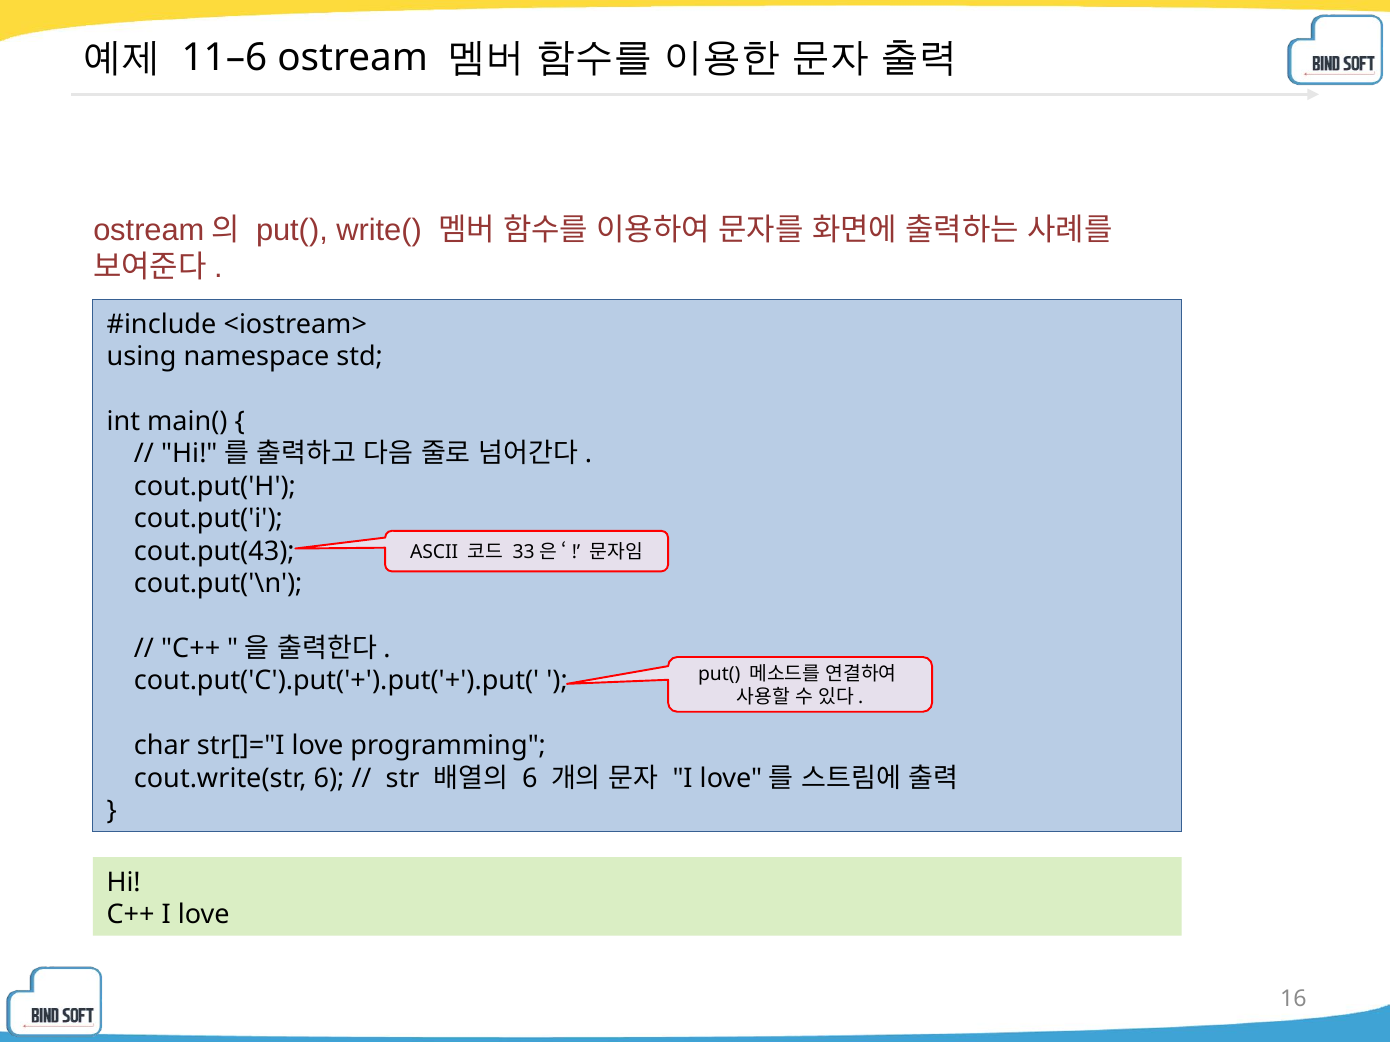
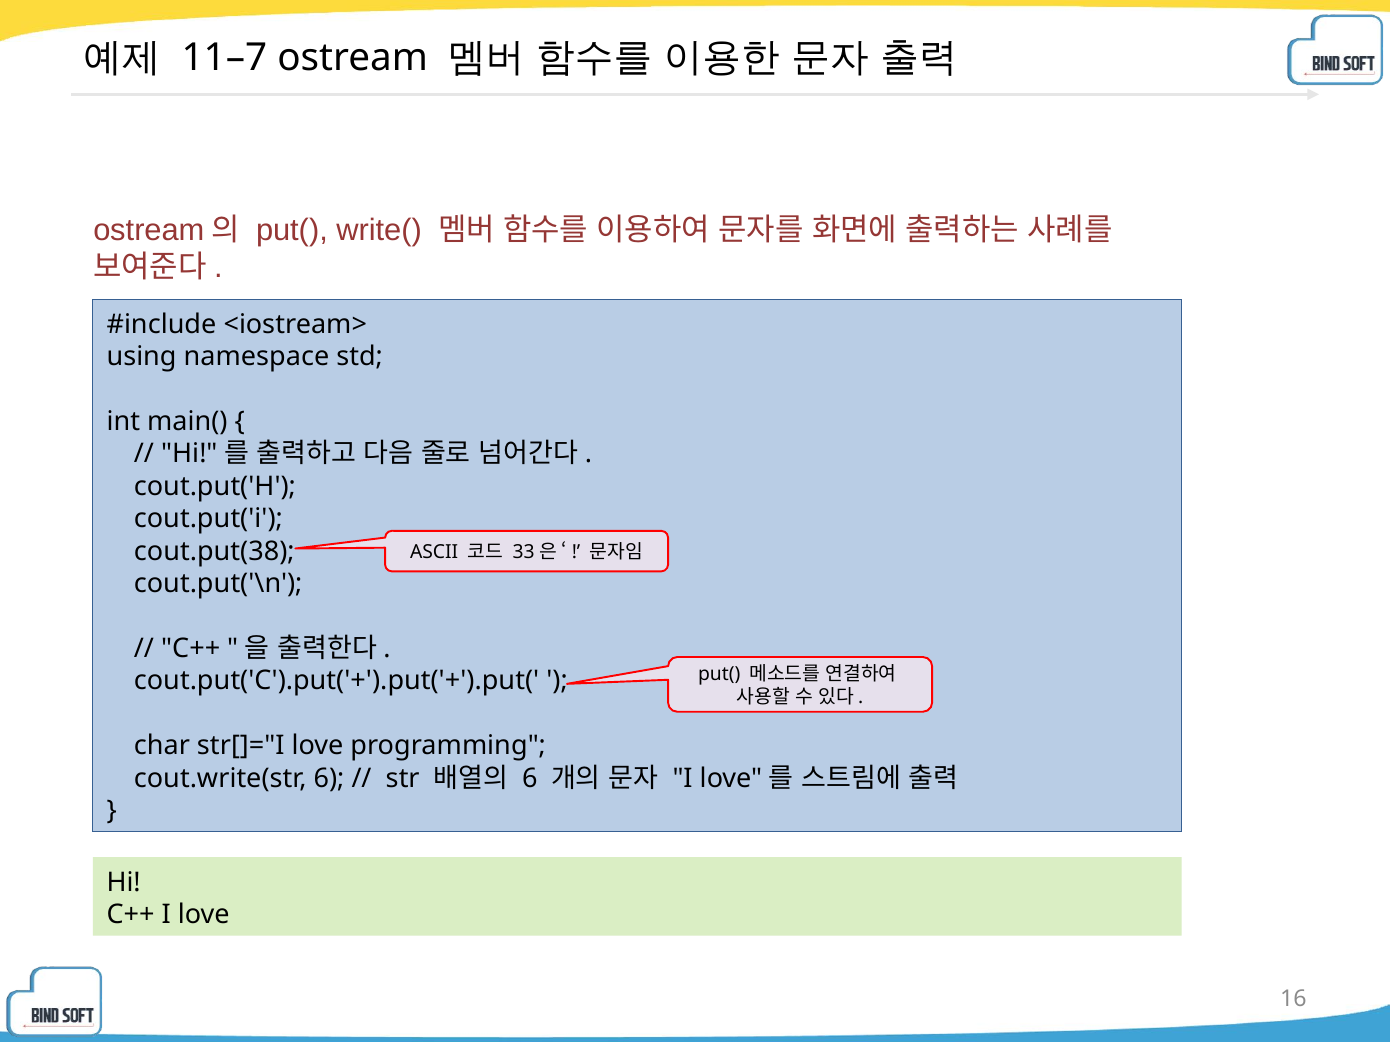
11–6: 11–6 -> 11–7 (224, 58)
cout.put(43: cout.put(43 -> cout.put(38 (214, 551)
